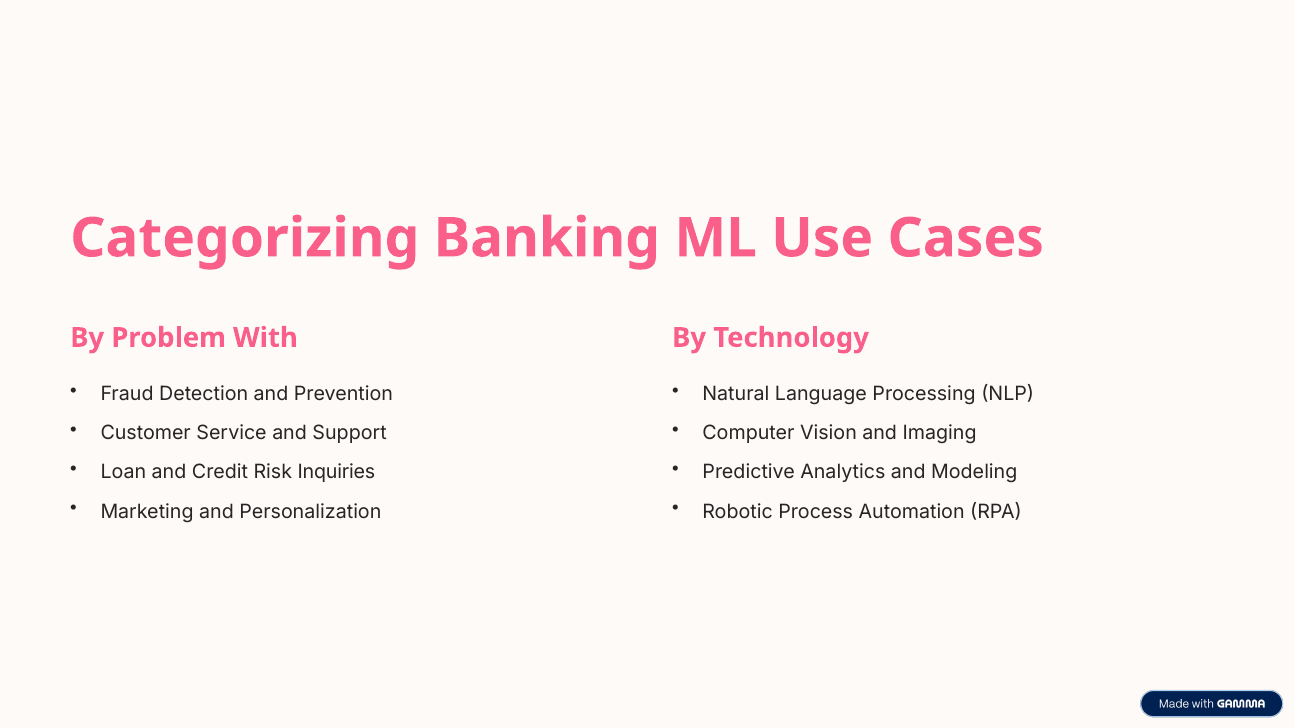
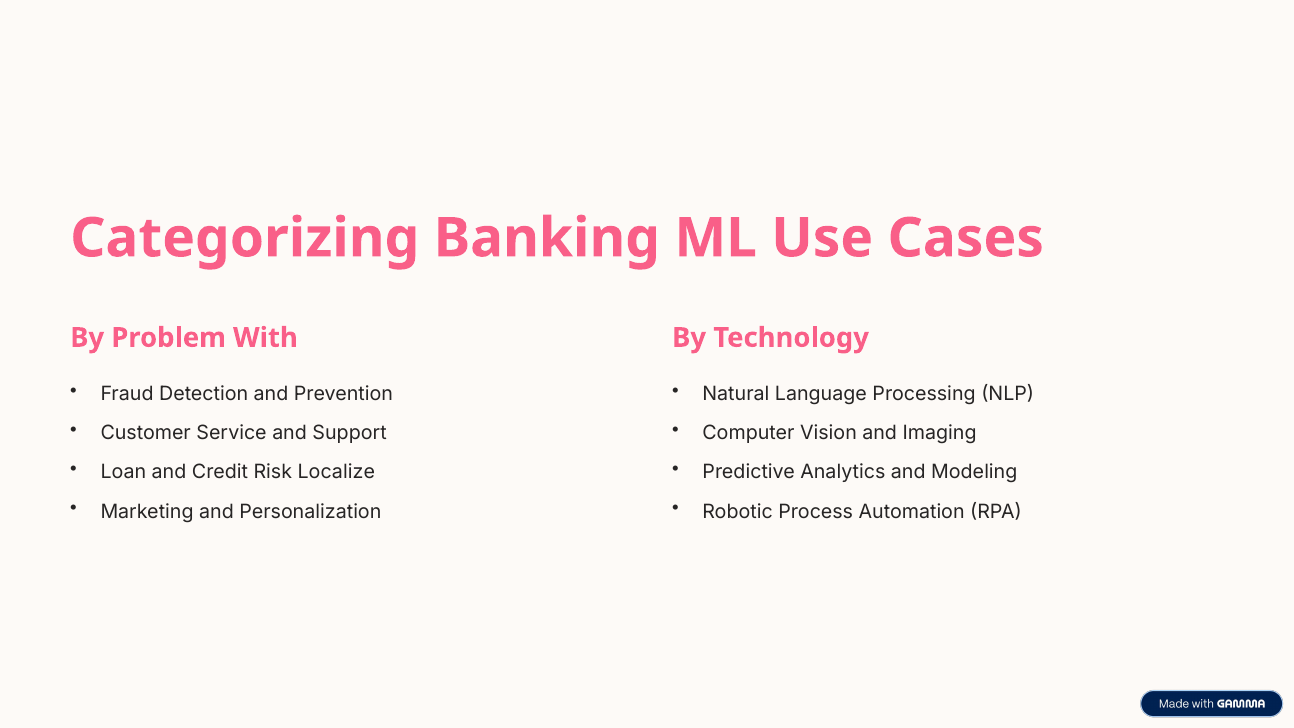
Inquiries: Inquiries -> Localize (336, 472)
